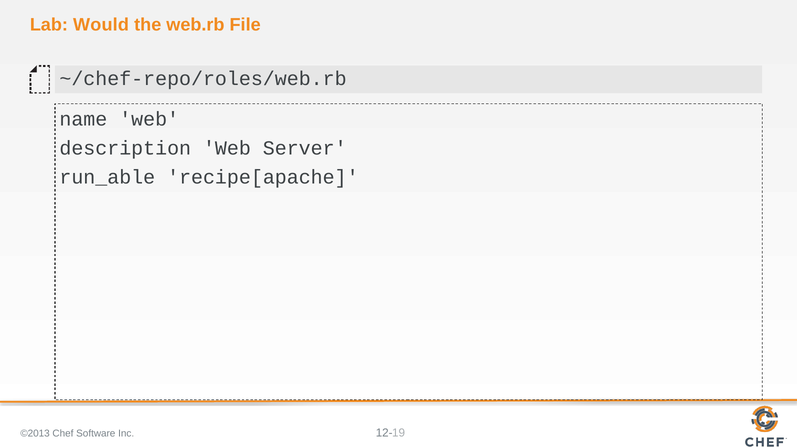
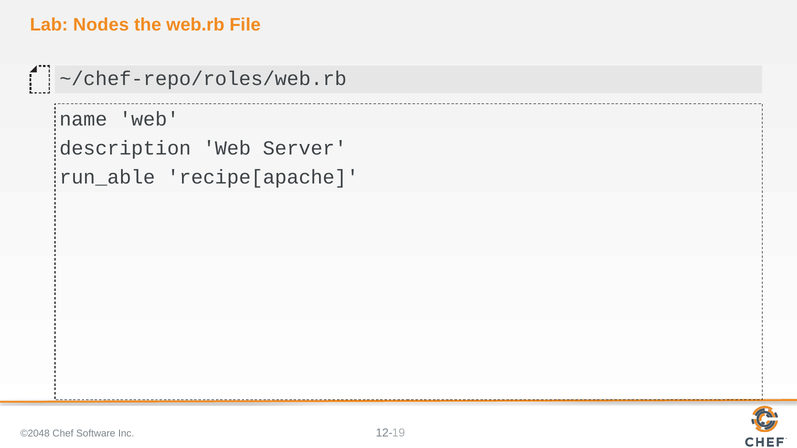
Would: Would -> Nodes (101, 25)
©2013: ©2013 -> ©2048 (35, 434)
